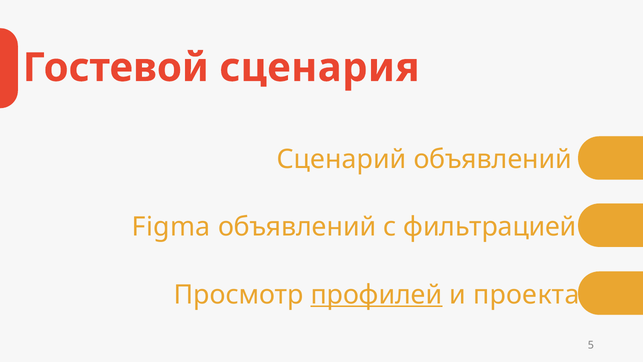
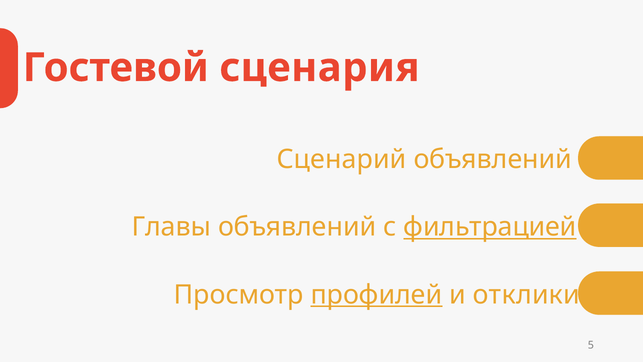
Figma: Figma -> Главы (171, 227)
фильтрацией underline: none -> present (490, 227)
проекта: проекта -> отклики (526, 295)
